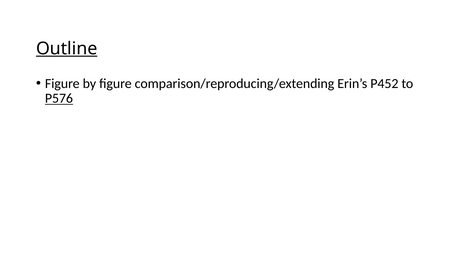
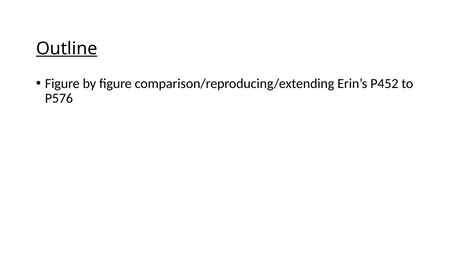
P576 underline: present -> none (59, 98)
